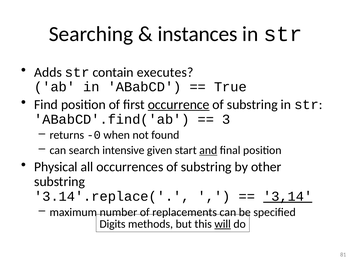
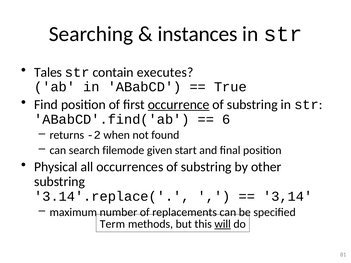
Adds: Adds -> Tales (48, 72)
3: 3 -> 6 (226, 119)
-0: -0 -> -2 (94, 135)
intensive: intensive -> filemode (123, 150)
and underline: present -> none (208, 150)
3,14 underline: present -> none (288, 197)
Digits: Digits -> Term (112, 224)
